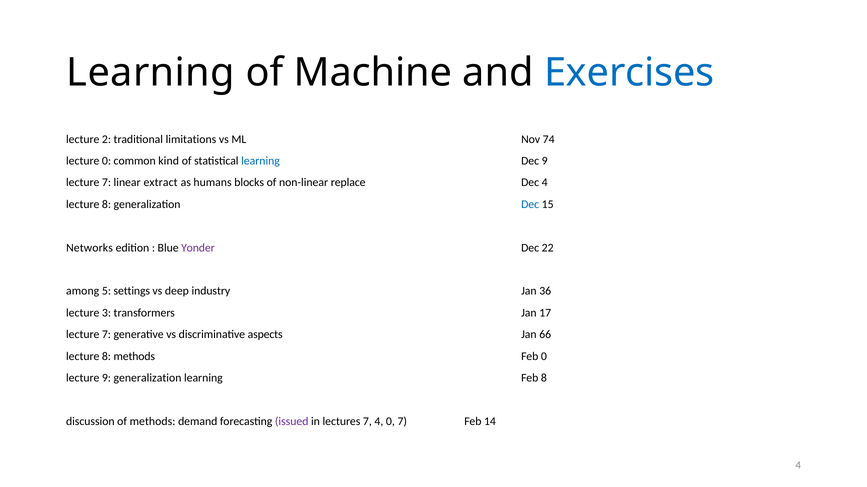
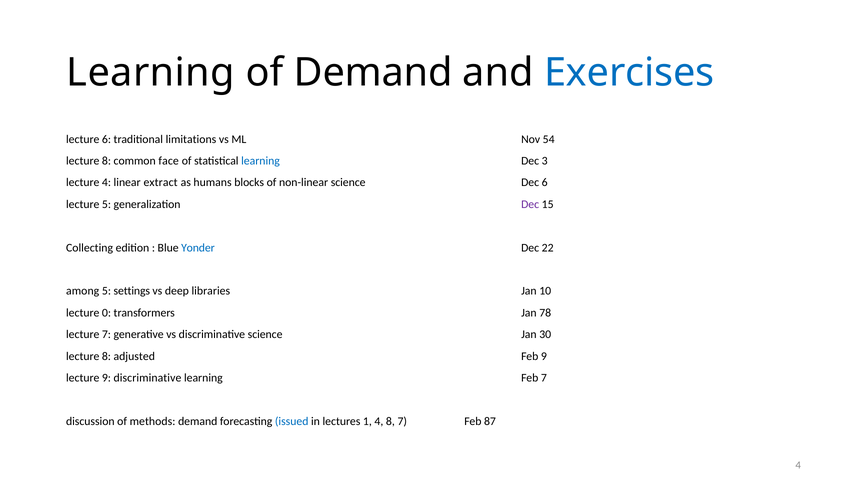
of Machine: Machine -> Demand (373, 73)
lecture 2: 2 -> 6 (106, 139)
74: 74 -> 54 (549, 139)
0: 0 -> 8 (106, 161)
kind: kind -> face (169, 161)
Dec 9: 9 -> 3 (545, 161)
7: 7 -> 4 (106, 183)
non-linear replace: replace -> science (348, 183)
Dec 4: 4 -> 6 (545, 183)
8: 8 -> 5 (106, 205)
Dec colour: blue -> purple (530, 205)
Networks: Networks -> Collecting (90, 248)
Yonder colour: purple -> blue (198, 248)
industry: industry -> libraries (211, 291)
36: 36 -> 10 (545, 291)
3: 3 -> 0 (106, 313)
17: 17 -> 78 (545, 313)
discriminative aspects: aspects -> science (265, 335)
66: 66 -> 30 (545, 335)
8 methods: methods -> adjusted (134, 357)
Feb 0: 0 -> 9 (544, 357)
9 generalization: generalization -> discriminative (147, 378)
Feb 8: 8 -> 7 (544, 378)
issued colour: purple -> blue (292, 422)
lectures 7: 7 -> 1 (367, 422)
4 0: 0 -> 8 (390, 422)
14: 14 -> 87 (490, 422)
